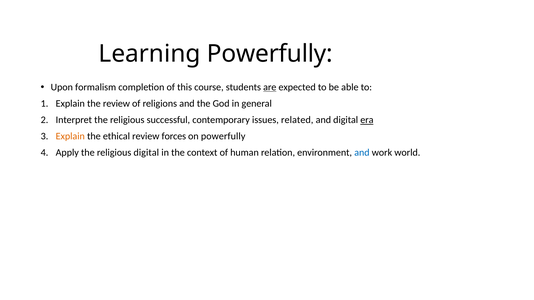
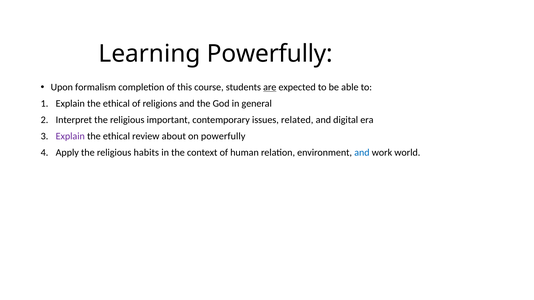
review: review -> ethical (116, 104)
successful: successful -> important (168, 120)
era underline: present -> none (367, 120)
Explain colour: orange -> purple (70, 136)
forces: forces -> about (174, 136)
religious digital: digital -> habits (146, 153)
